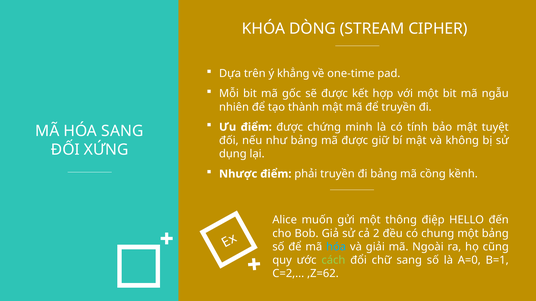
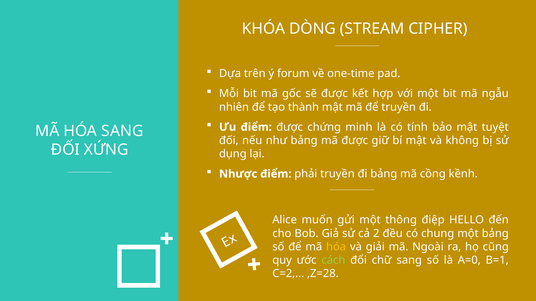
khẳng: khẳng -> forum (293, 74)
hóa colour: light blue -> yellow (336, 247)
,Z=62: ,Z=62 -> ,Z=28 (323, 274)
